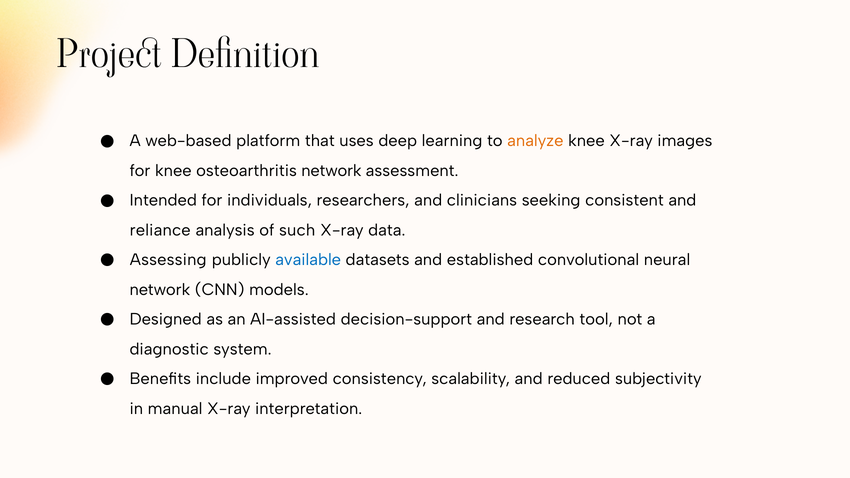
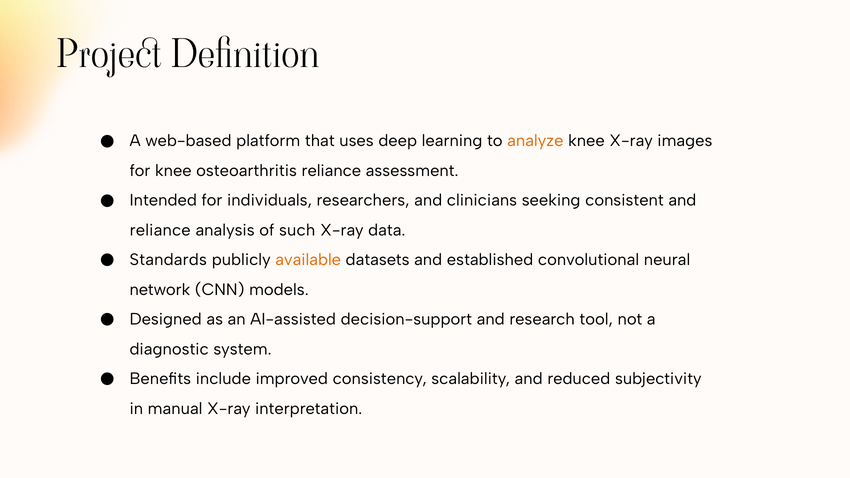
osteoarthritis network: network -> reliance (331, 171)
Assessing: Assessing -> Standards (168, 260)
available colour: blue -> orange (308, 260)
